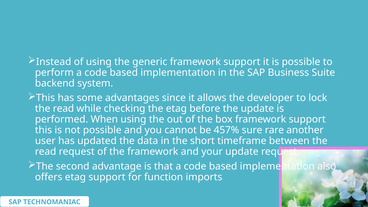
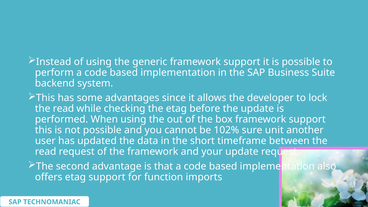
457%: 457% -> 102% (226, 130)
rare: rare -> unit (274, 130)
